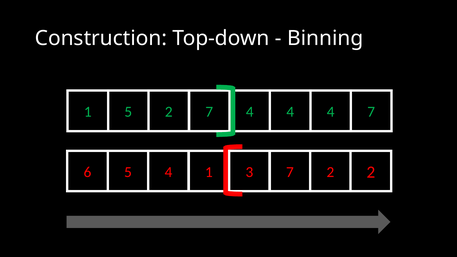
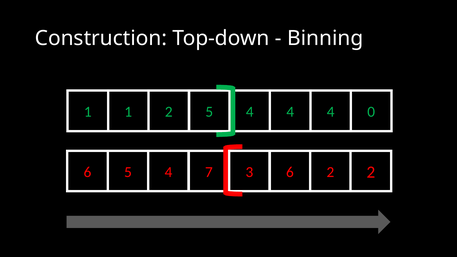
1 5: 5 -> 1 (128, 112)
2 7: 7 -> 5 (209, 112)
4 7: 7 -> 0 (371, 112)
4 1: 1 -> 7 (209, 172)
3 7: 7 -> 6 (290, 172)
